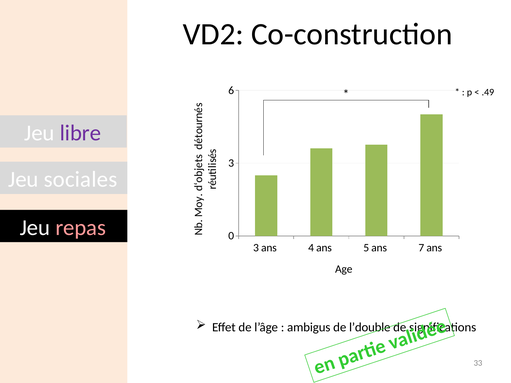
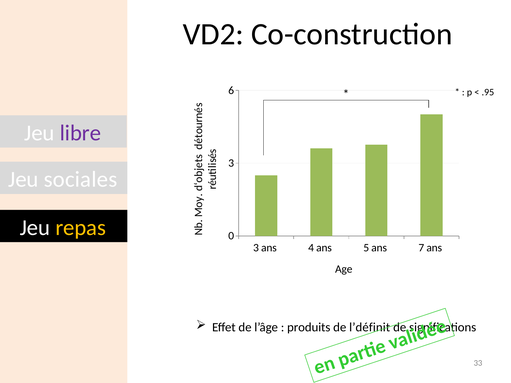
.49: .49 -> .95 (488, 92)
repas colour: pink -> yellow (81, 228)
ambigus: ambigus -> produits (309, 327)
l’double: l’double -> l’définit (370, 327)
